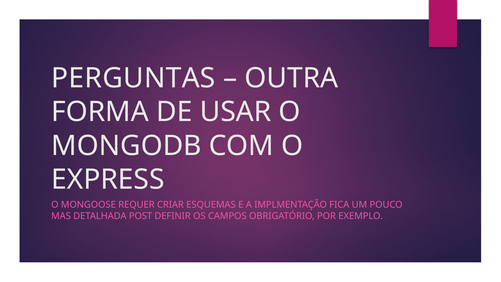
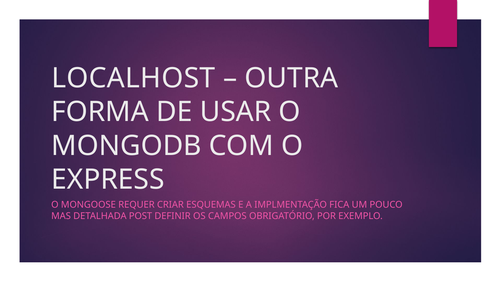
PERGUNTAS: PERGUNTAS -> LOCALHOST (133, 78)
